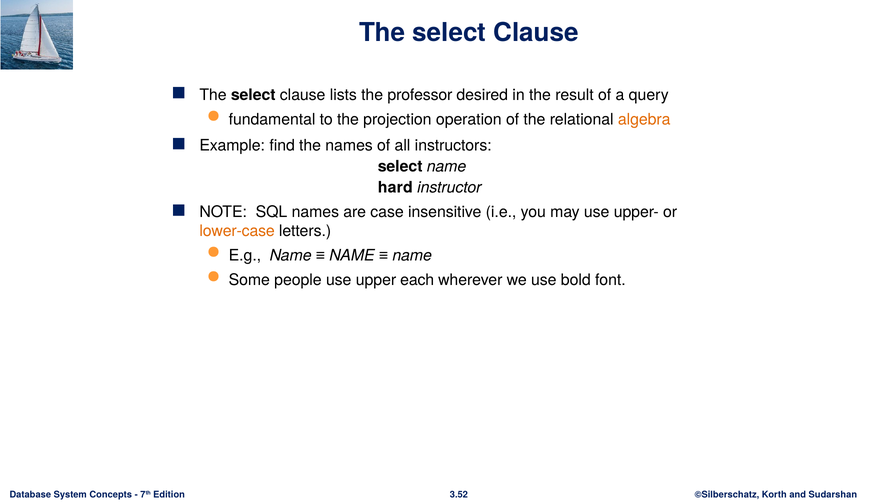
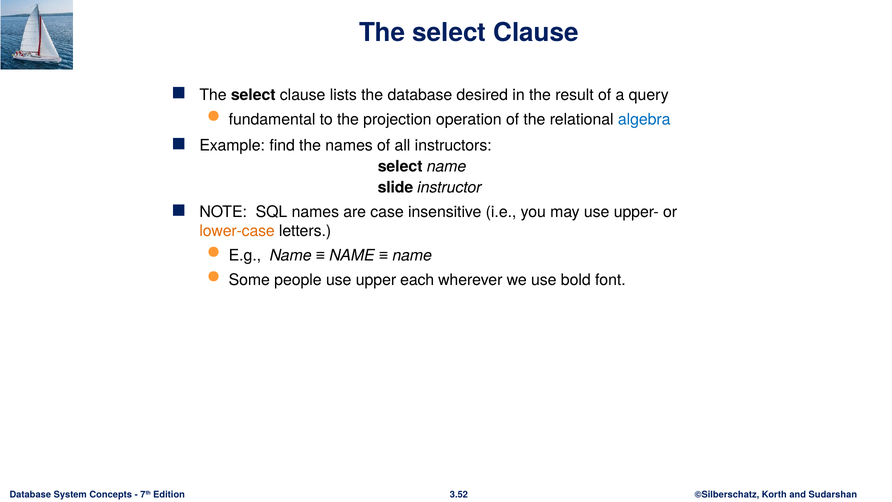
the professor: professor -> database (420, 95)
algebra colour: orange -> blue (644, 119)
hard: hard -> slide (395, 187)
